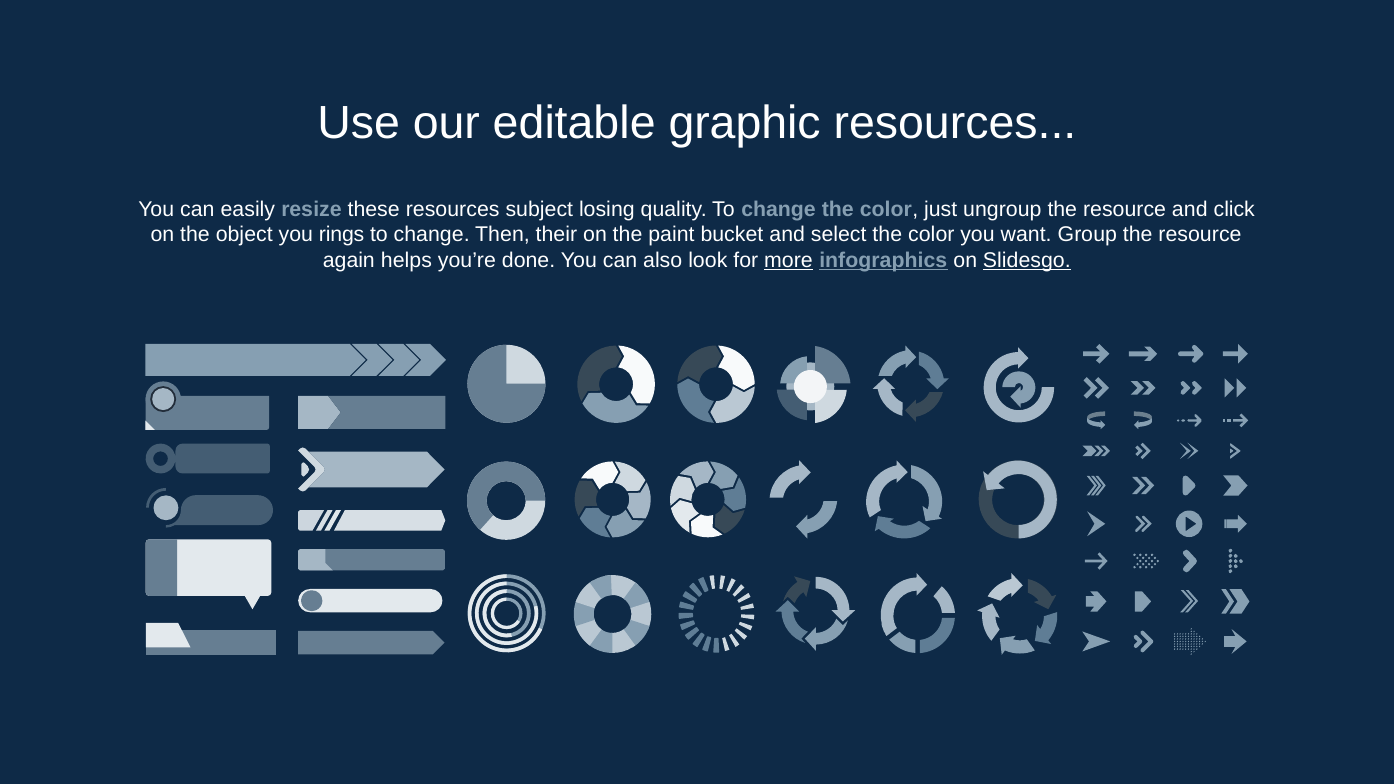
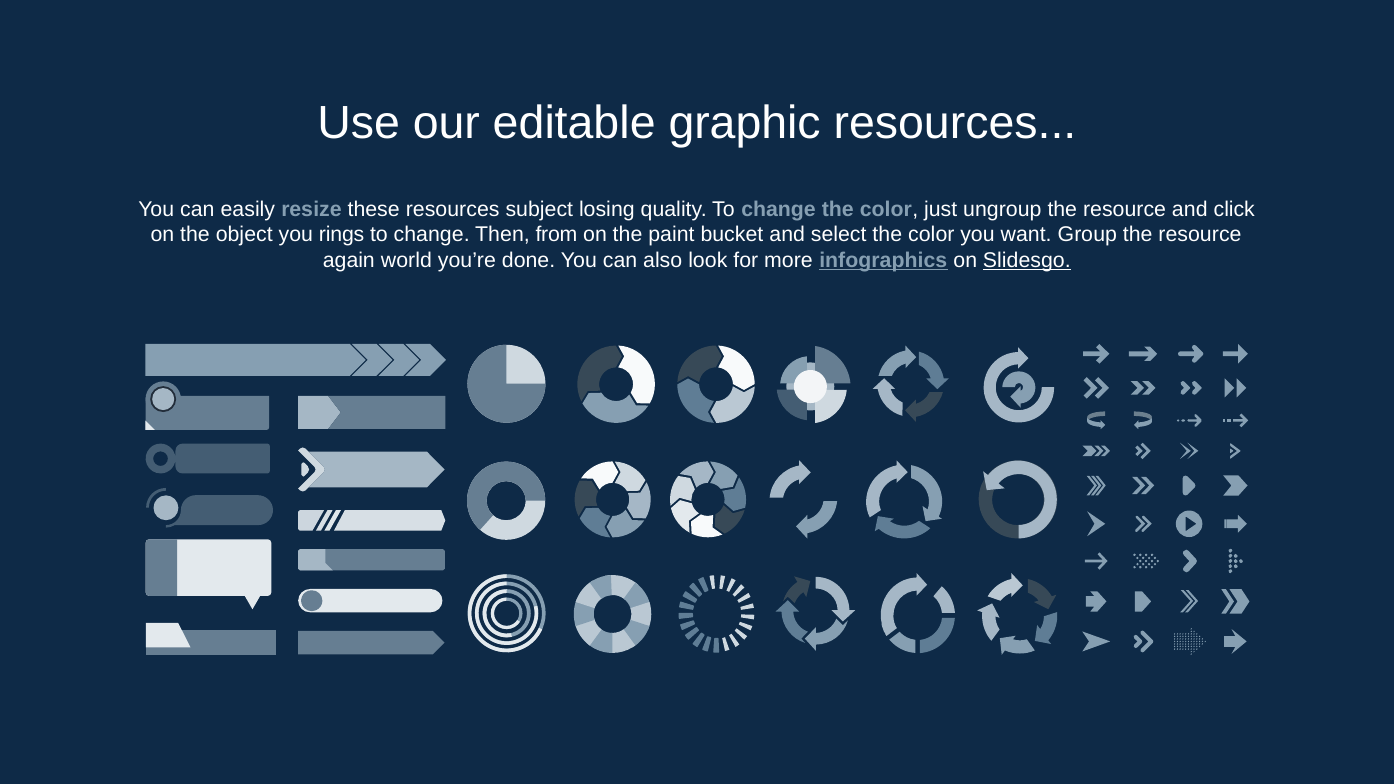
their: their -> from (557, 235)
helps: helps -> world (406, 260)
more underline: present -> none (788, 260)
